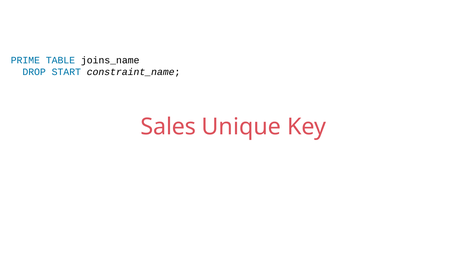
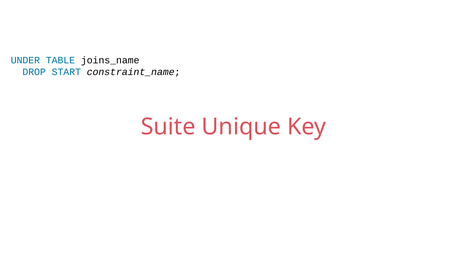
PRIME: PRIME -> UNDER (25, 60)
Sales: Sales -> Suite (168, 127)
